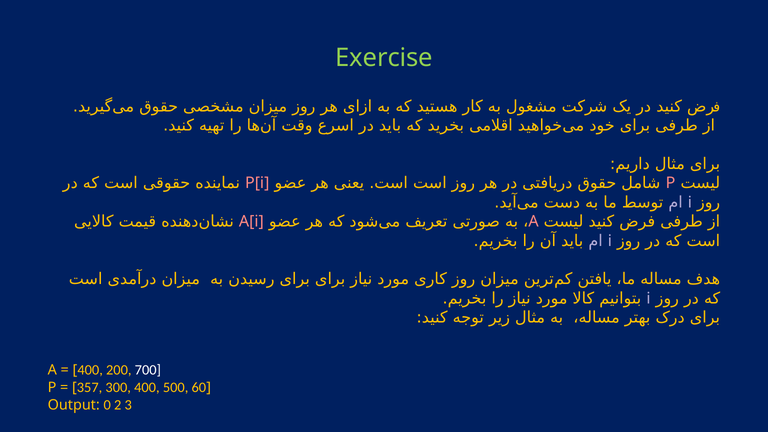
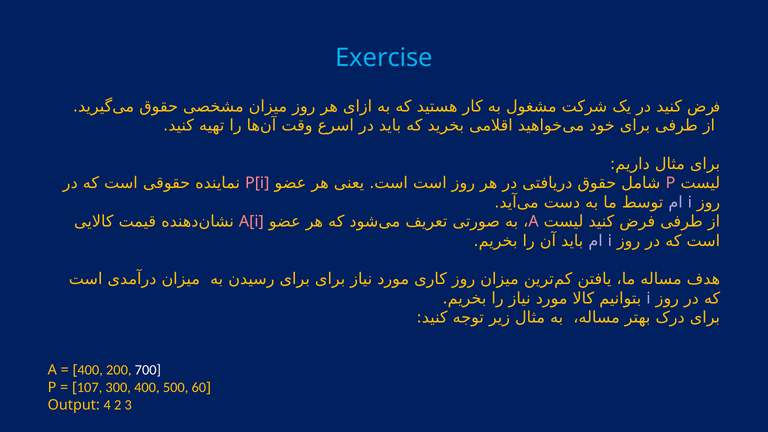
Exercise colour: light green -> light blue (384, 58)
357: 357 -> 107 (90, 388)
0: 0 -> 4 (107, 405)
